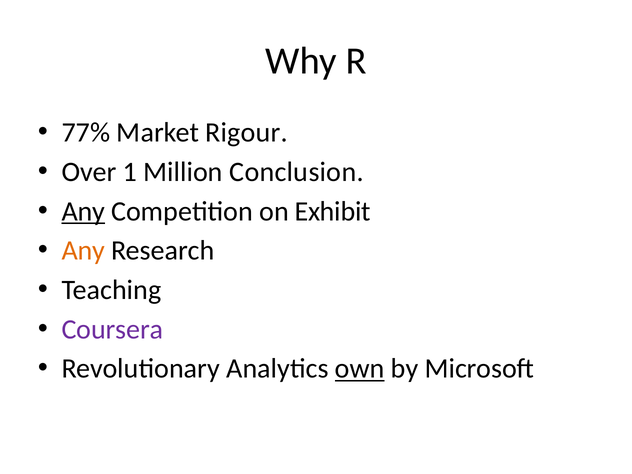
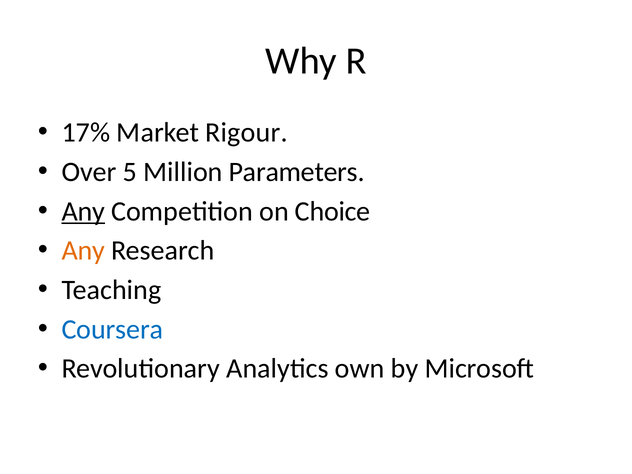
77%: 77% -> 17% (86, 133)
1: 1 -> 5 (130, 172)
Conclusion: Conclusion -> Parameters (297, 172)
Exhibit: Exhibit -> Choice (333, 211)
Coursera colour: purple -> blue (112, 329)
own underline: present -> none (360, 369)
